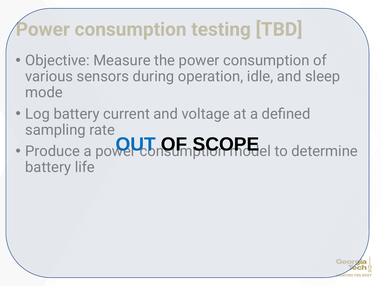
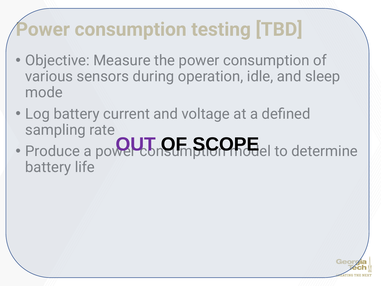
OUT colour: blue -> purple (136, 144)
